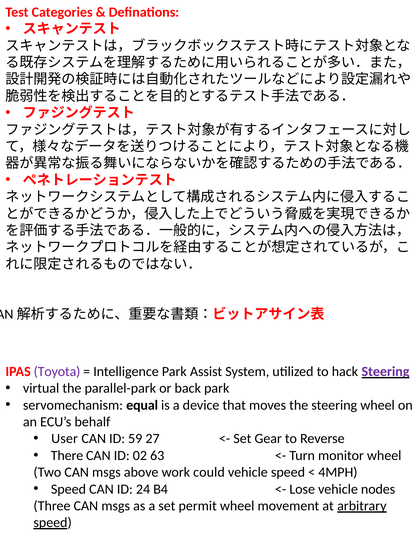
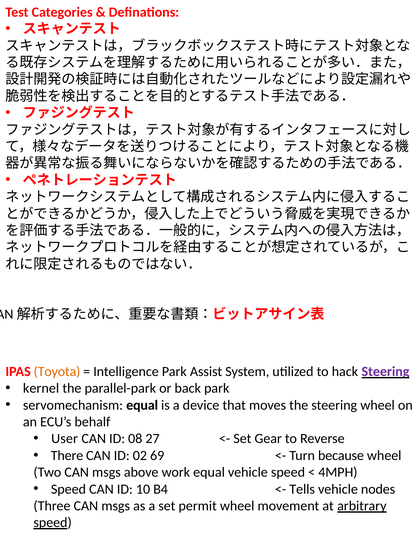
Toyota colour: purple -> orange (57, 371)
virtual: virtual -> kernel (41, 388)
59: 59 -> 08 (135, 439)
63: 63 -> 69 (157, 455)
monitor: monitor -> because (341, 455)
work could: could -> equal (209, 472)
24: 24 -> 10 (143, 489)
Lose: Lose -> Tells (302, 489)
